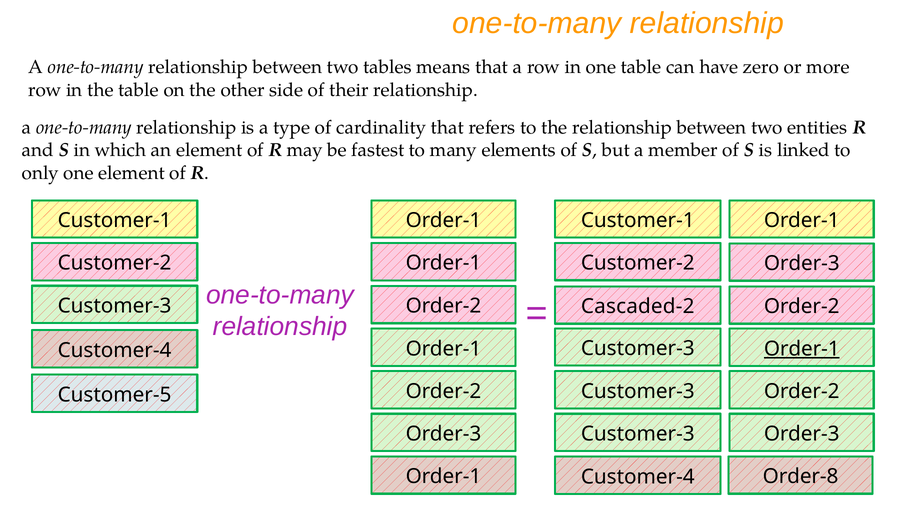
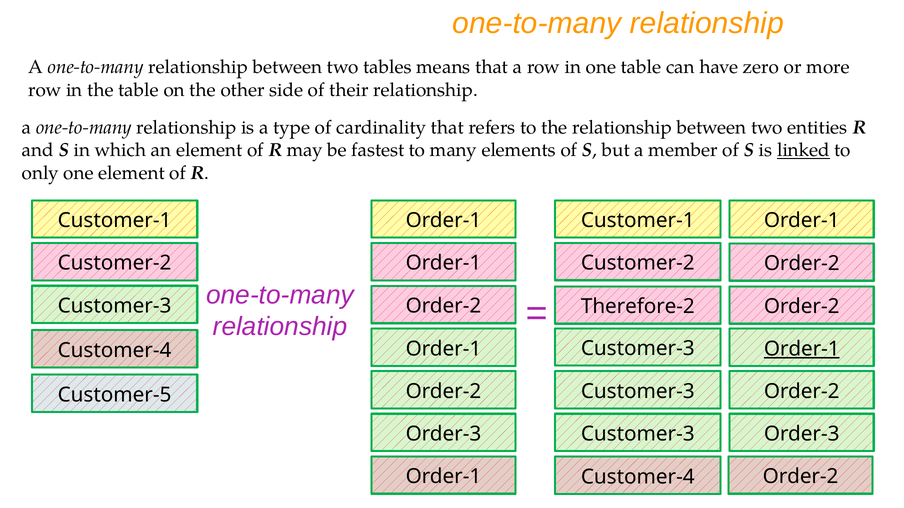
linked underline: none -> present (803, 150)
Customer-2 Order-3: Order-3 -> Order-2 (802, 264)
Cascaded-2: Cascaded-2 -> Therefore-2 (638, 307)
Order-8: Order-8 -> Order-2 (801, 477)
